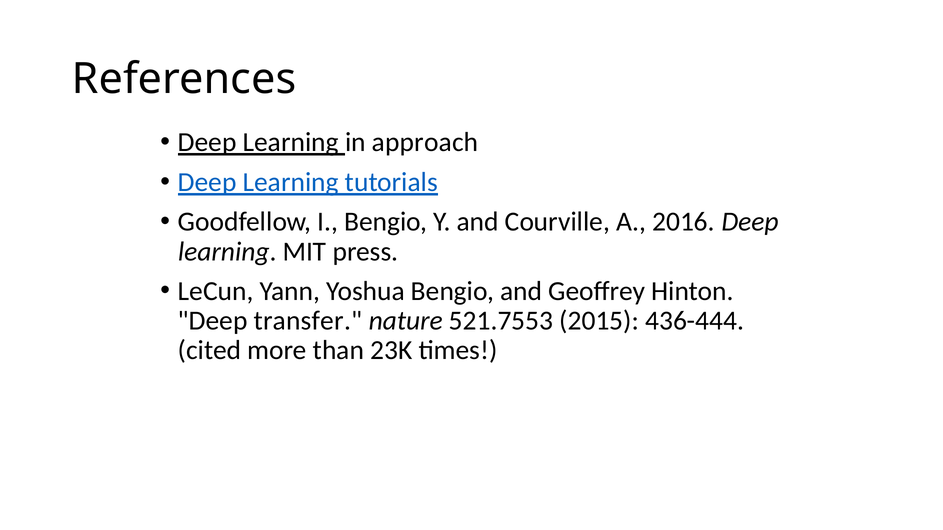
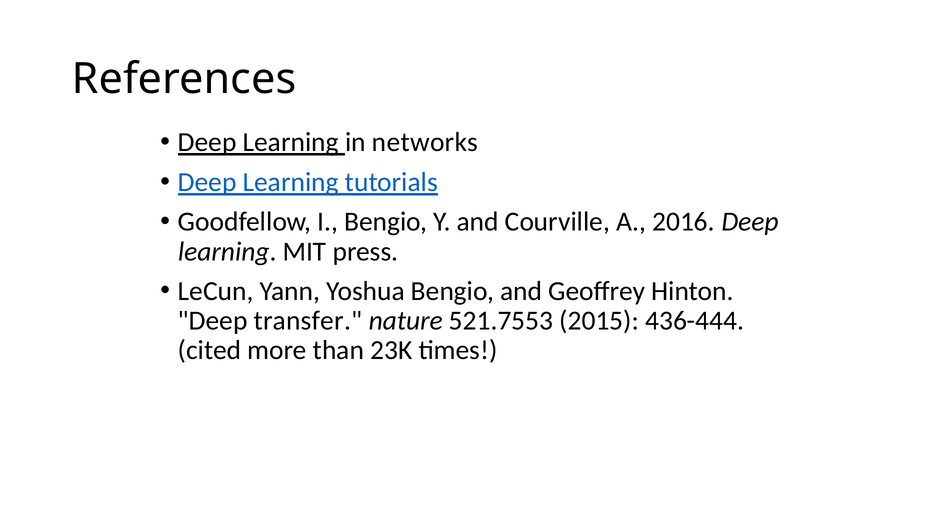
approach: approach -> networks (425, 142)
